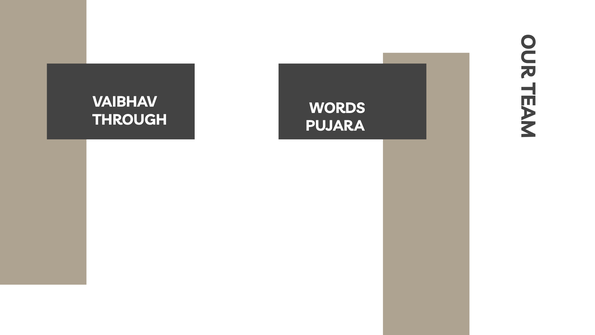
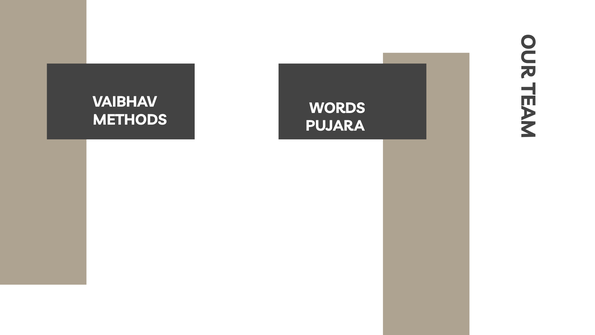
THROUGH: THROUGH -> METHODS (130, 120)
